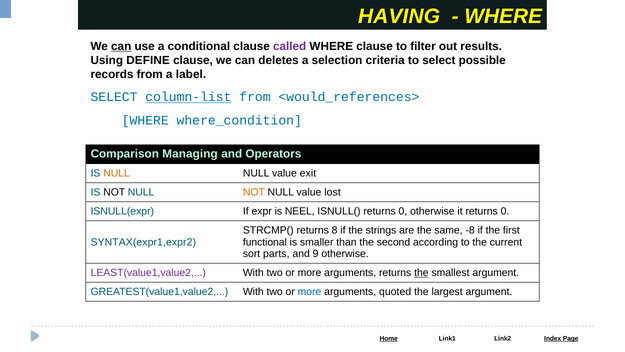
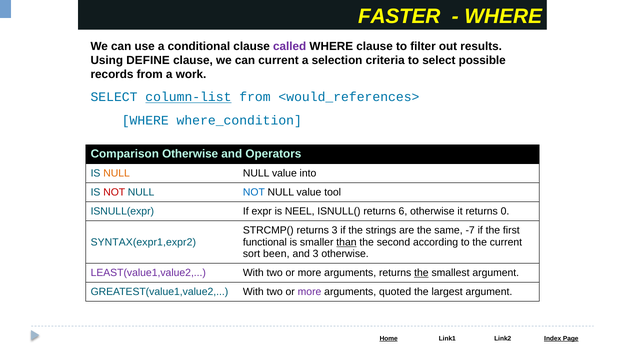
HAVING: HAVING -> FASTER (399, 16)
can underline: present -> none (121, 46)
can deletes: deletes -> current (279, 60)
label: label -> work (191, 74)
Comparison Managing: Managing -> Otherwise (190, 154)
exit: exit -> into (308, 173)
NOT colour: black -> red (114, 192)
NOT colour: orange -> blue (254, 192)
lost: lost -> tool (333, 192)
ISNULL( returns 0: 0 -> 6 (403, 211)
returns 8: 8 -> 3 (335, 230)
-8: -8 -> -7 (470, 230)
than underline: none -> present (346, 242)
parts: parts -> been (276, 253)
and 9: 9 -> 3 (316, 253)
more colour: blue -> purple (310, 291)
